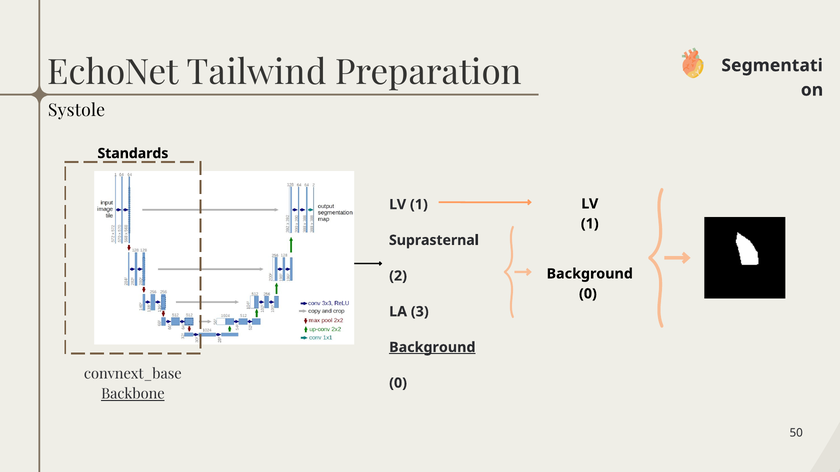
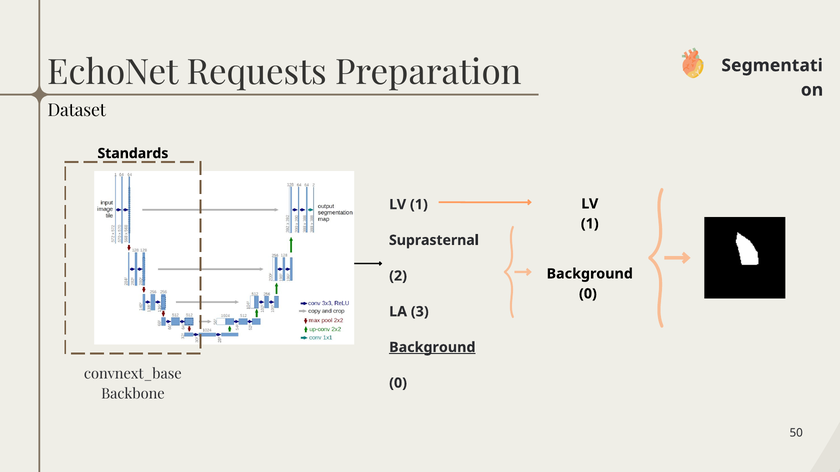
Tailwind: Tailwind -> Requests (257, 73)
Systole: Systole -> Dataset (77, 110)
Backbone underline: present -> none (133, 395)
